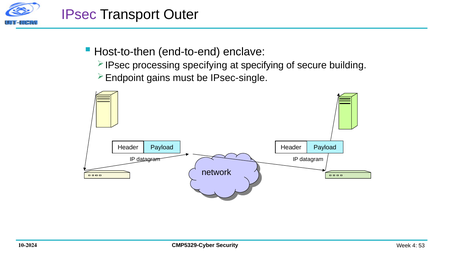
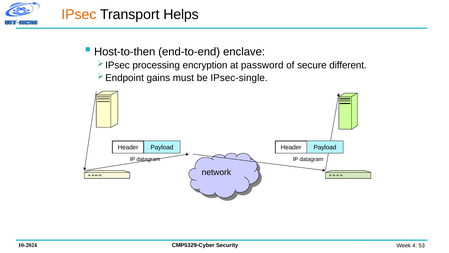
IPsec colour: purple -> orange (79, 14)
Outer: Outer -> Helps (181, 14)
processing specifying: specifying -> encryption (205, 65)
at specifying: specifying -> password (262, 65)
building: building -> different (348, 65)
